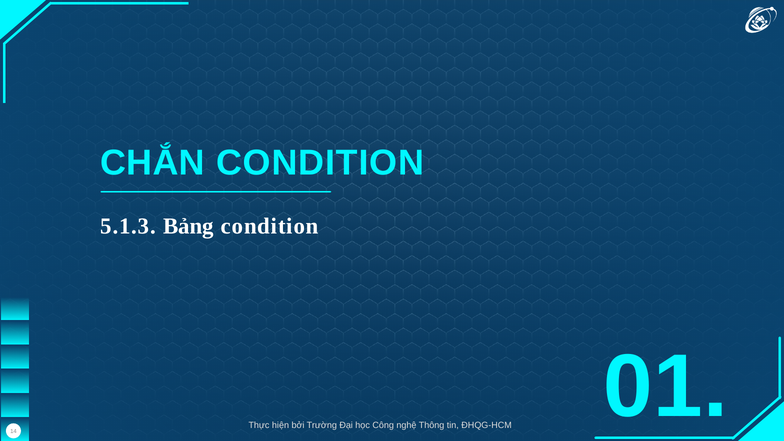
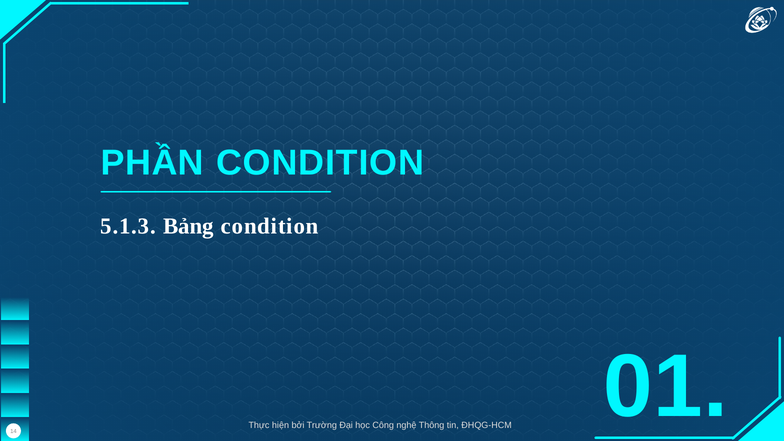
CHẮN: CHẮN -> PHẦN (152, 163)
